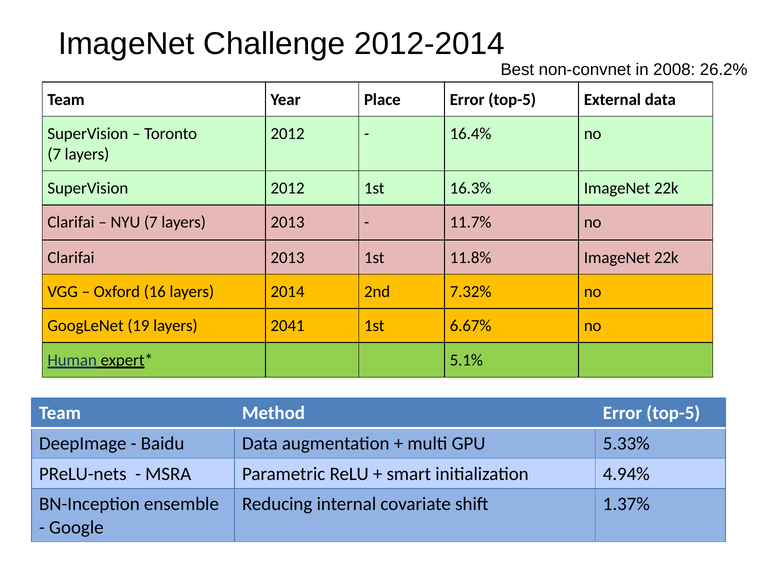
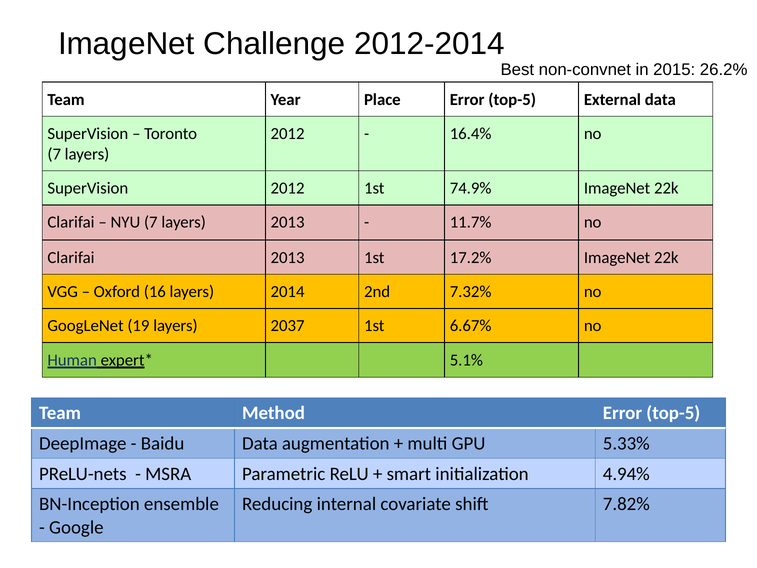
2008: 2008 -> 2015 (674, 70)
16.3%: 16.3% -> 74.9% (471, 188)
11.8%: 11.8% -> 17.2% (471, 257)
2041: 2041 -> 2037 (288, 326)
1.37%: 1.37% -> 7.82% (626, 504)
